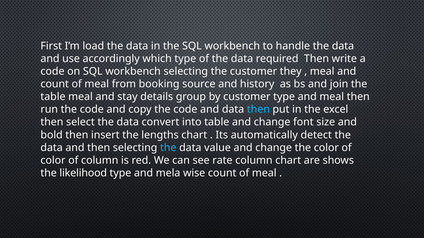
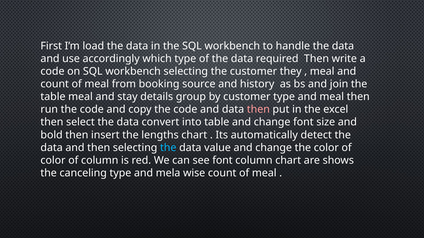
then colour: light blue -> pink (258, 110)
see rate: rate -> font (223, 161)
likelihood: likelihood -> canceling (83, 173)
